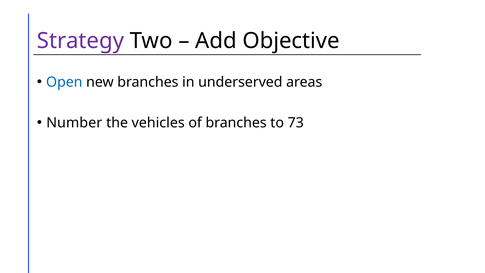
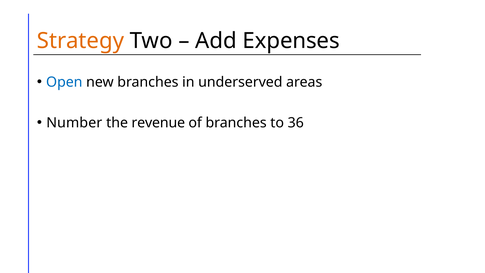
Strategy colour: purple -> orange (80, 41)
Objective: Objective -> Expenses (291, 41)
vehicles: vehicles -> revenue (158, 123)
73: 73 -> 36 (296, 123)
